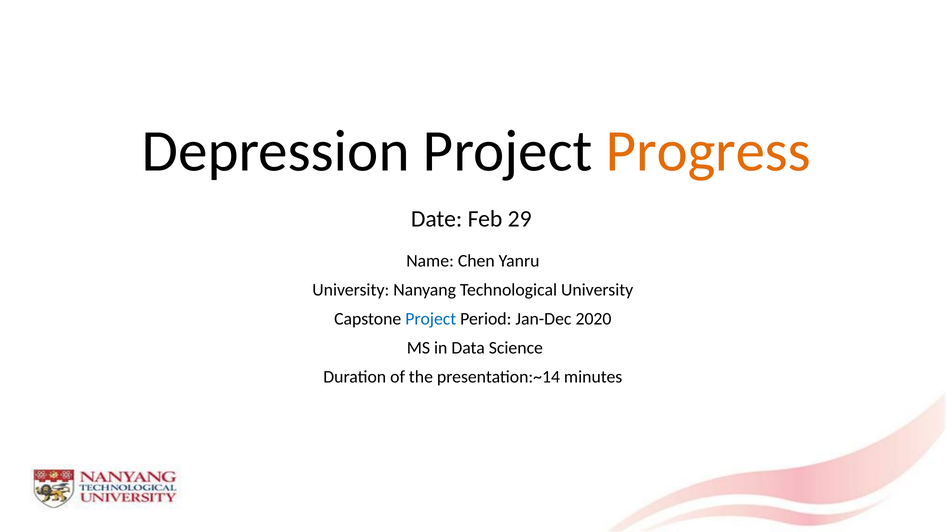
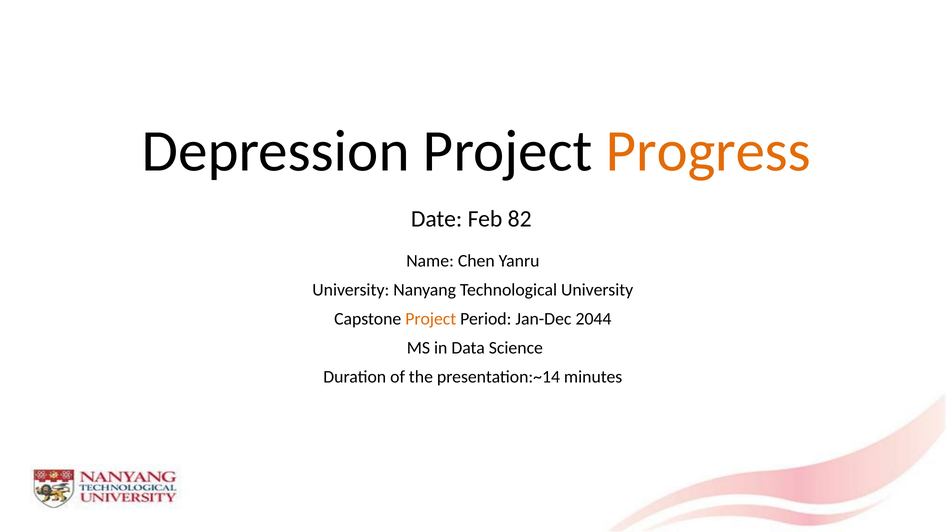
29: 29 -> 82 (520, 219)
Project colour: blue -> orange (431, 319)
2020: 2020 -> 2044 (593, 319)
